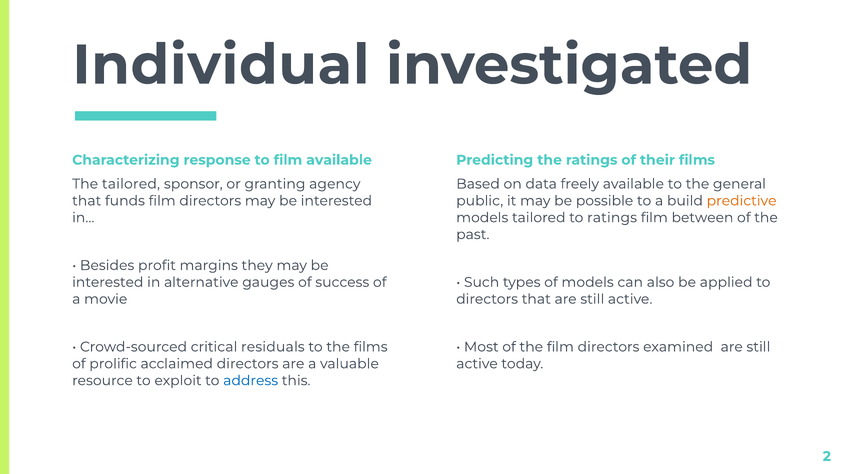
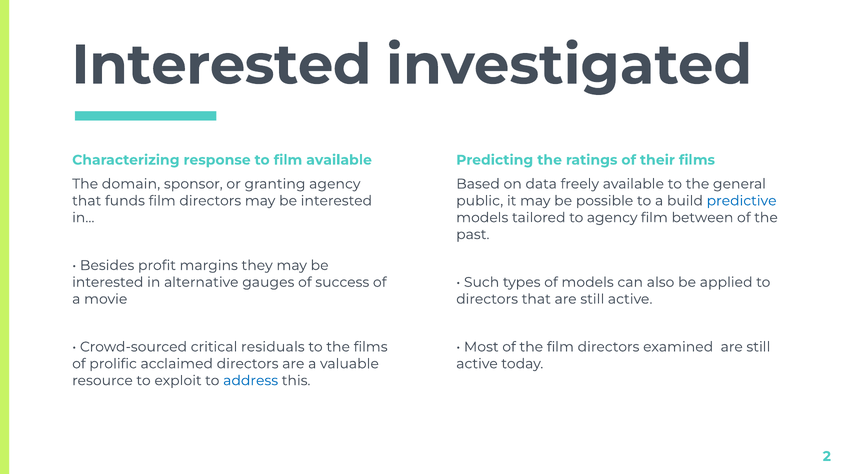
Individual: Individual -> Interested (221, 65)
The tailored: tailored -> domain (131, 184)
predictive colour: orange -> blue (742, 201)
to ratings: ratings -> agency (612, 218)
